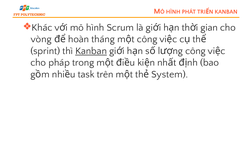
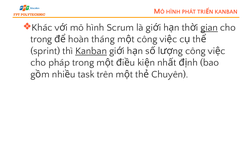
gian underline: none -> present (209, 27)
vòng: vòng -> trong (41, 39)
System: System -> Chuyên (170, 74)
